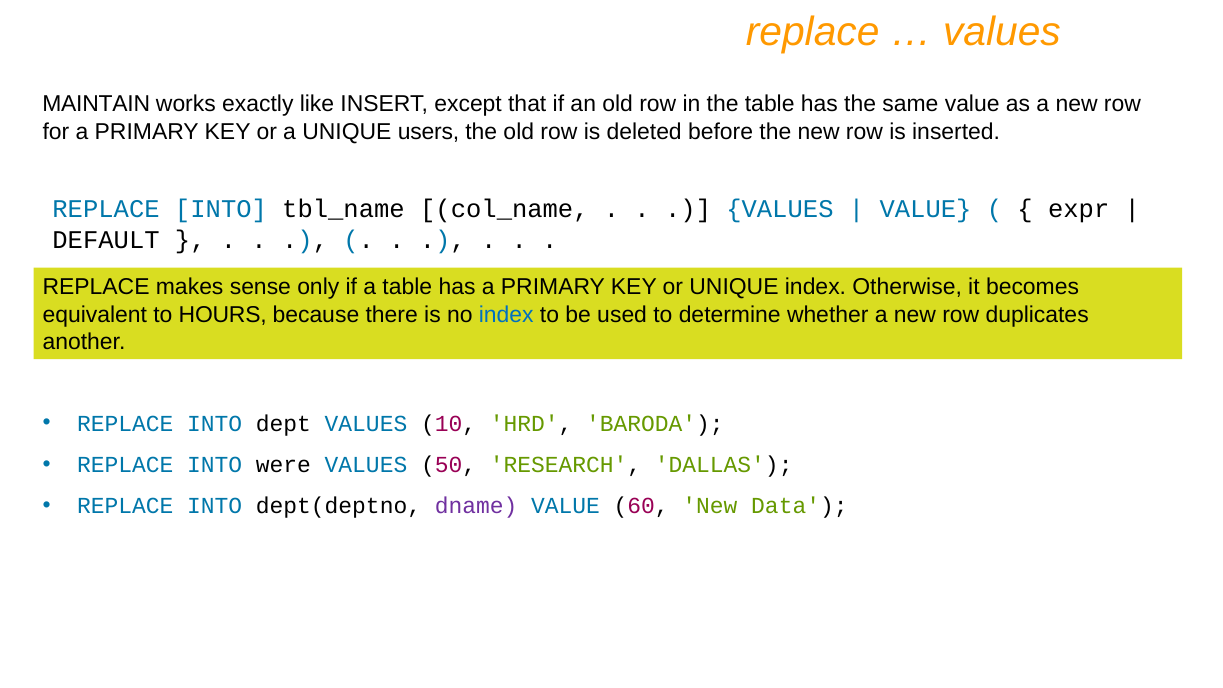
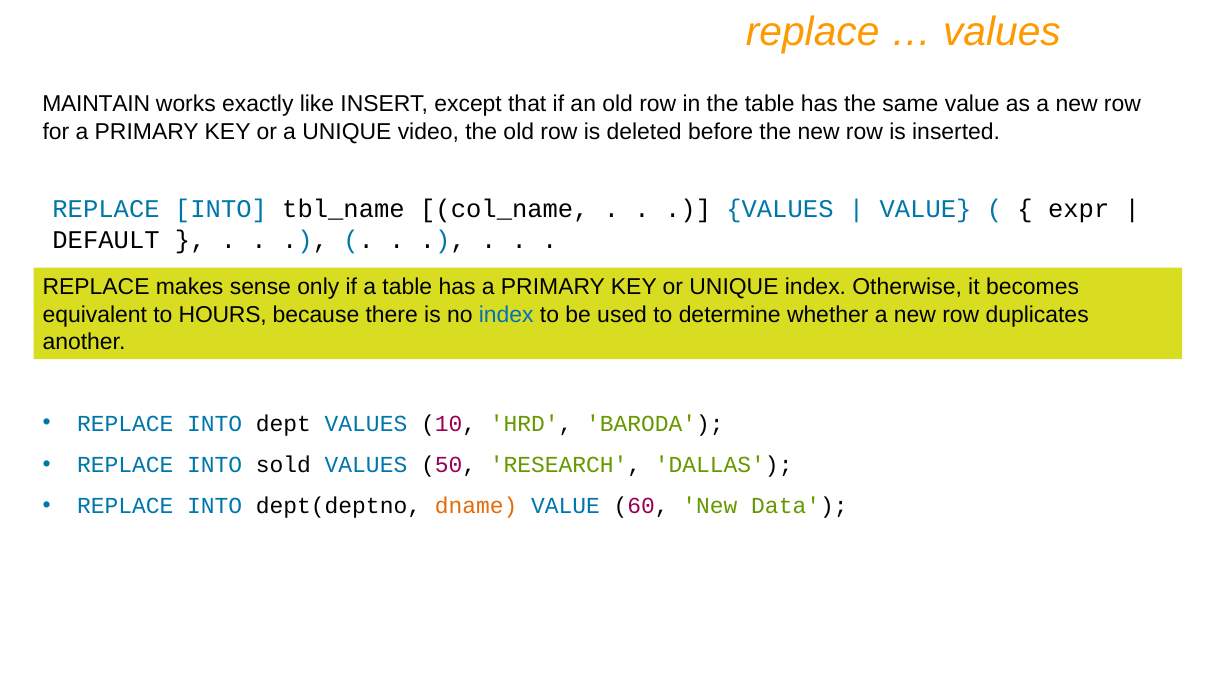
users: users -> video (428, 131)
were: were -> sold (283, 465)
dname colour: purple -> orange (476, 506)
